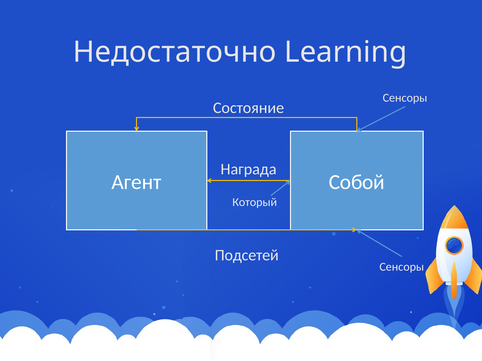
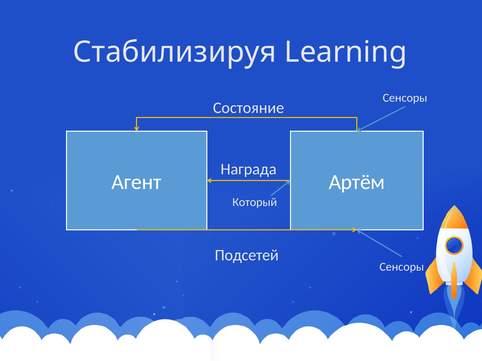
Недостаточно: Недостаточно -> Стабилизируя (175, 52)
Собой: Собой -> Артём (357, 182)
